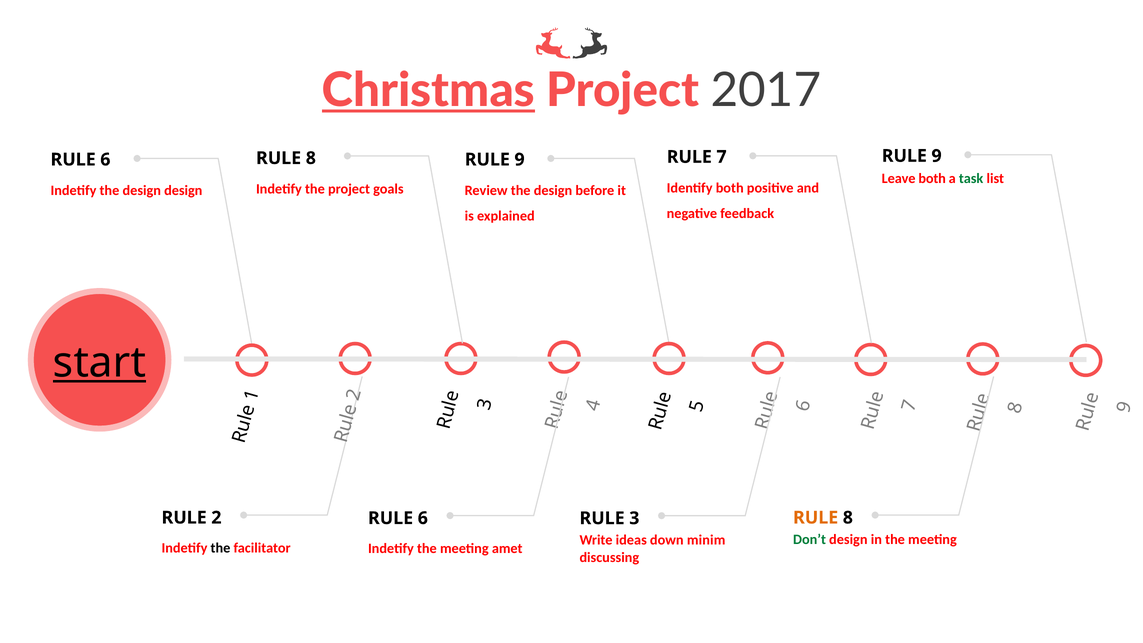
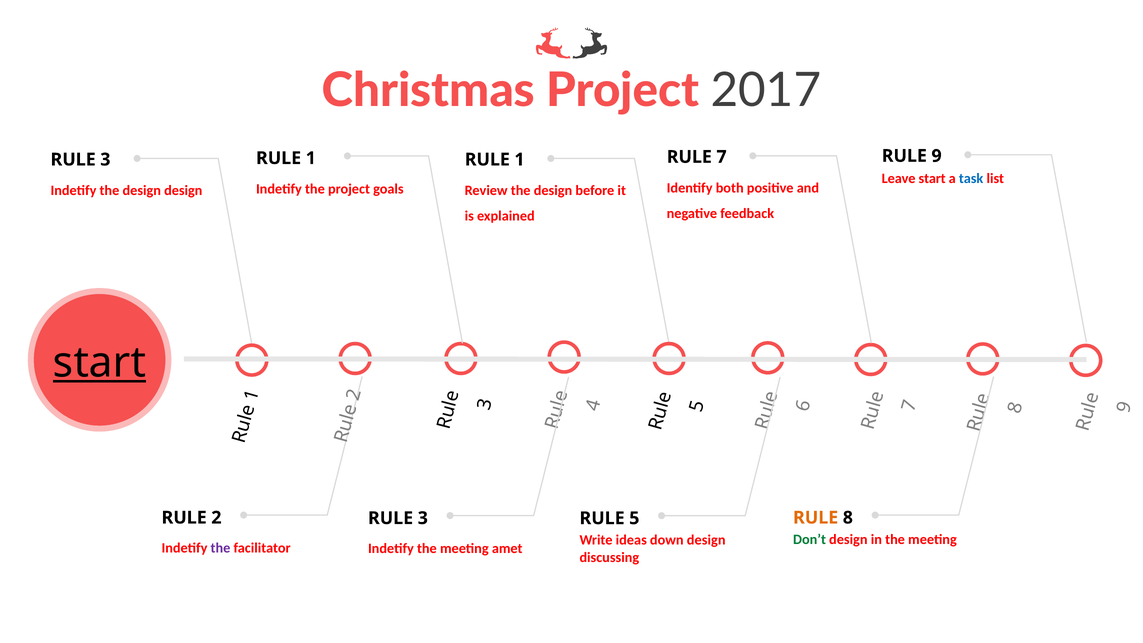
Christmas underline: present -> none (428, 90)
8: 8 -> 1 (311, 158)
6: 6 -> 3 (105, 160)
9: 9 -> 1 (520, 160)
Leave both: both -> start (932, 178)
task colour: green -> blue (971, 178)
6: 6 -> 3 (423, 518)
RULE 3: 3 -> 5 (634, 518)
down minim: minim -> design (706, 540)
the colour: black -> purple (220, 548)
